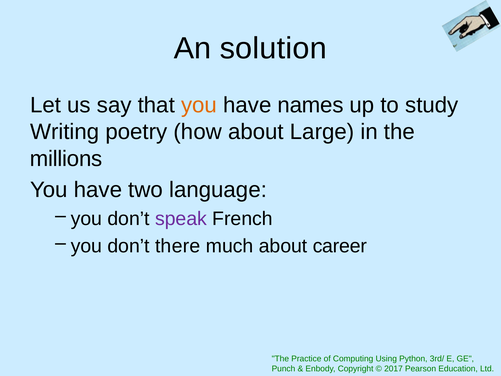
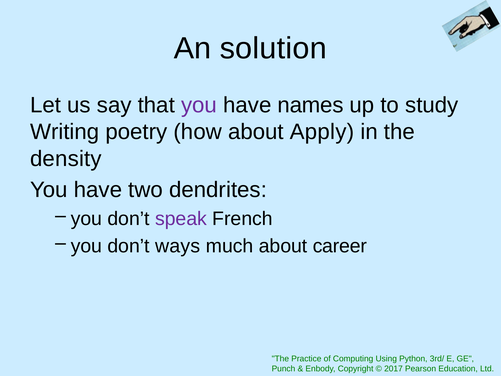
you colour: orange -> purple (199, 105)
Large: Large -> Apply (322, 132)
millions: millions -> density (66, 159)
language: language -> dendrites (218, 190)
there: there -> ways (178, 246)
